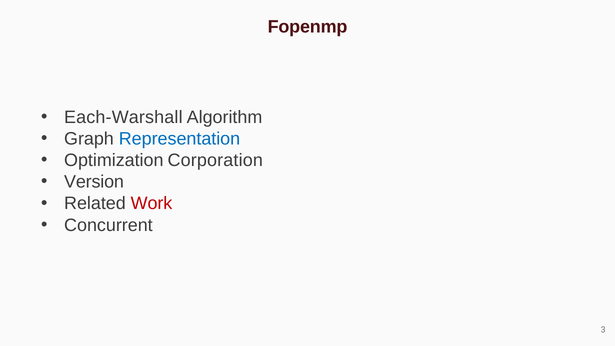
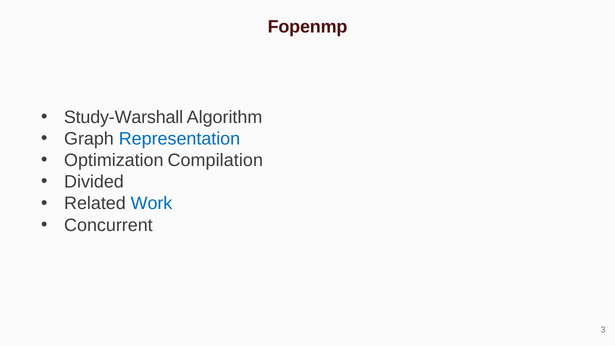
Each-Warshall: Each-Warshall -> Study-Warshall (124, 117)
Corporation: Corporation -> Compilation (215, 160)
Version: Version -> Divided (94, 182)
Work colour: red -> blue (152, 204)
